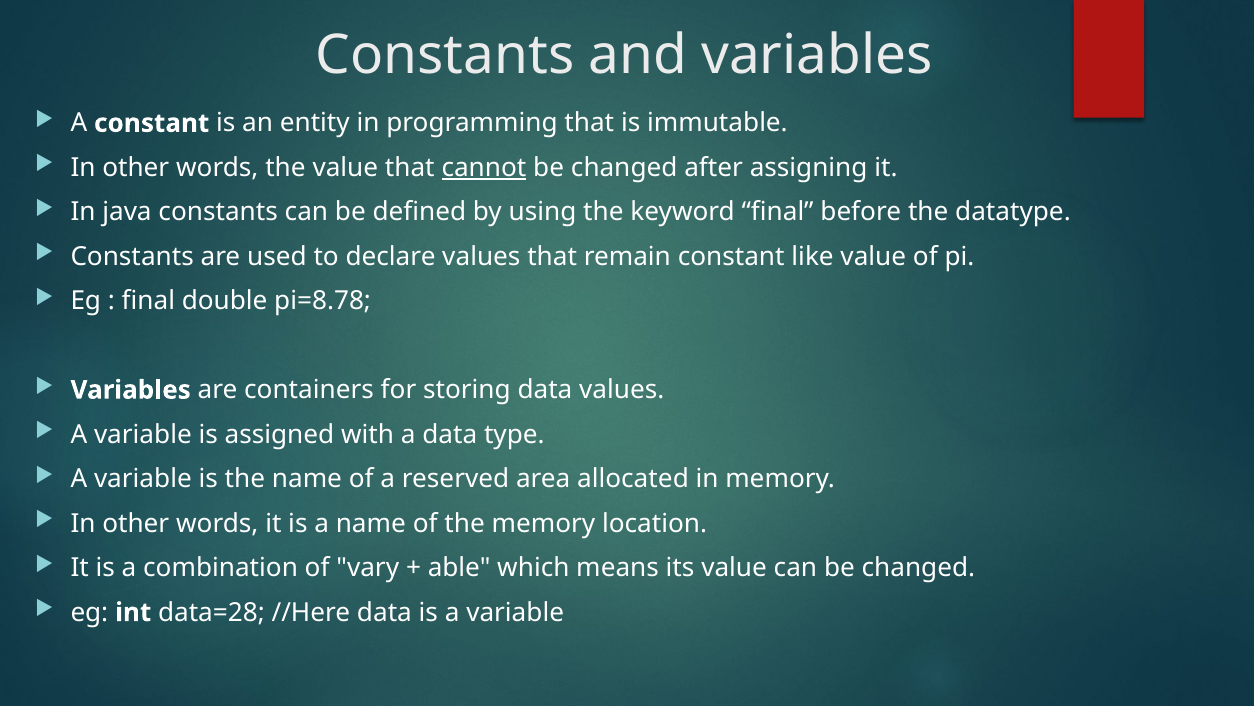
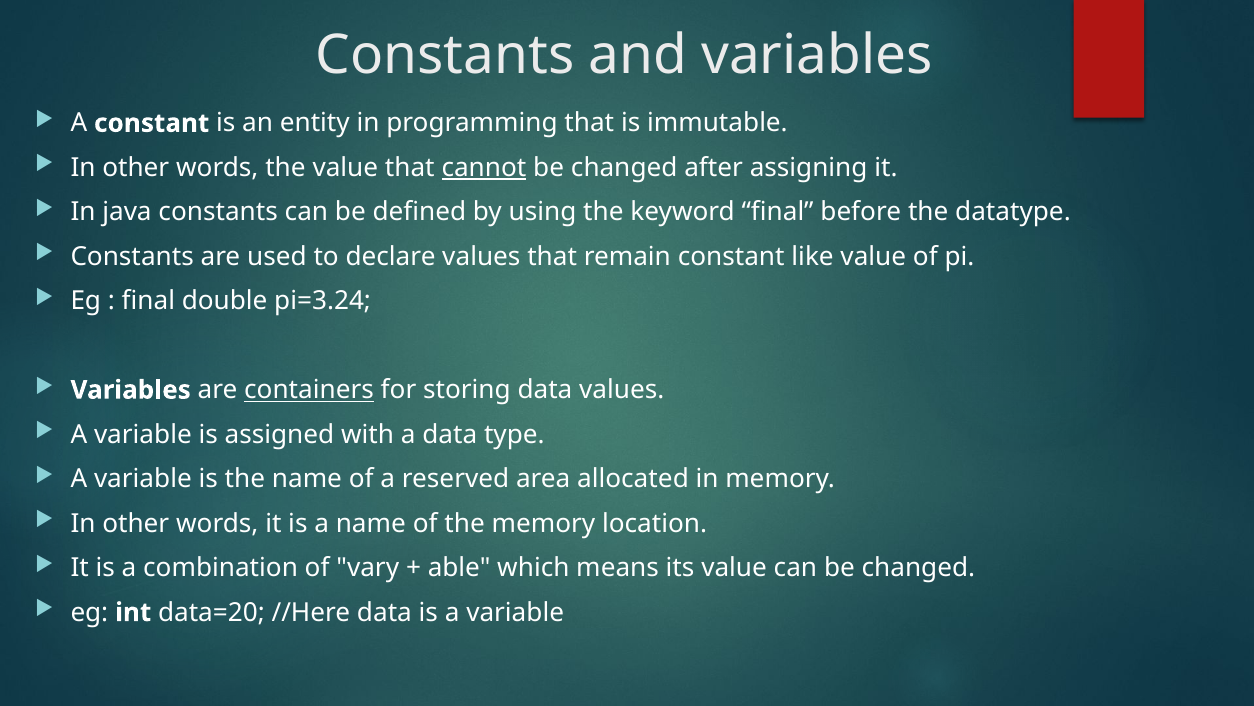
pi=8.78: pi=8.78 -> pi=3.24 (323, 301)
containers underline: none -> present (309, 390)
data=28: data=28 -> data=20 (211, 612)
